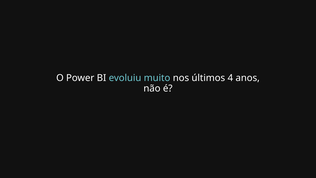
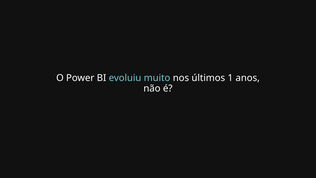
4: 4 -> 1 (230, 78)
